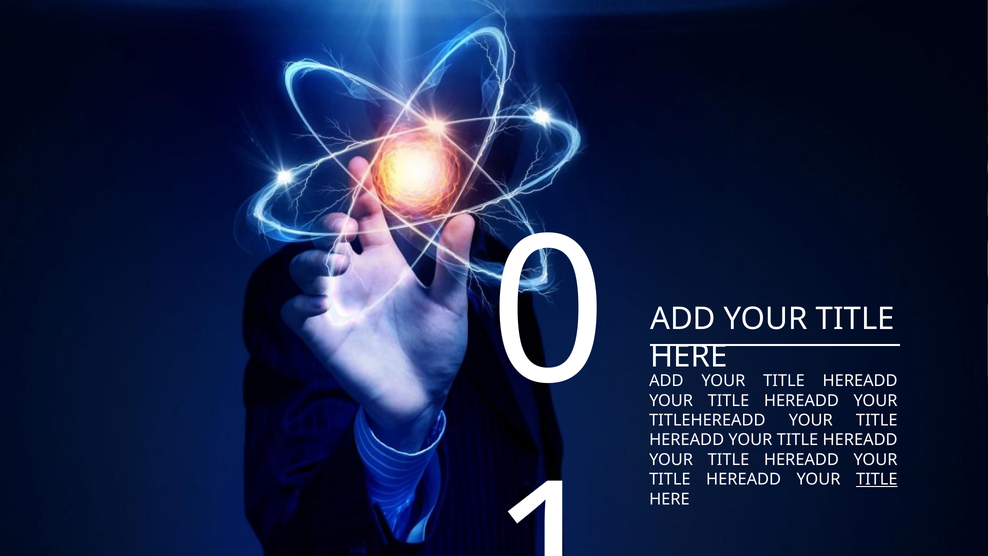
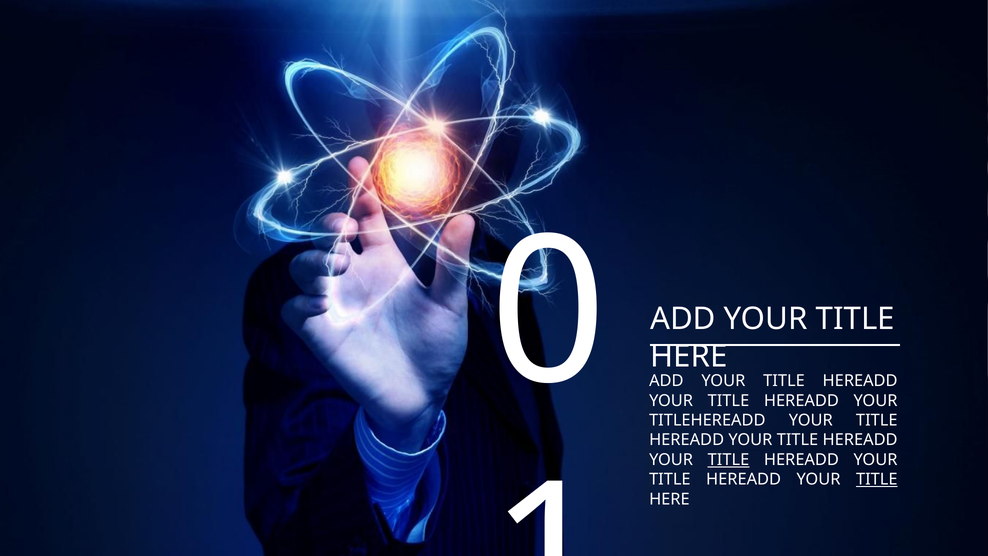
TITLE underline: none -> present (728, 460)
